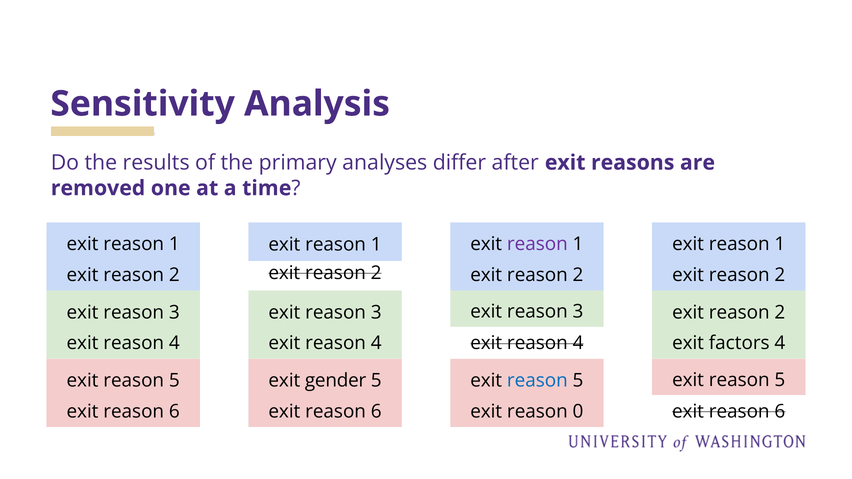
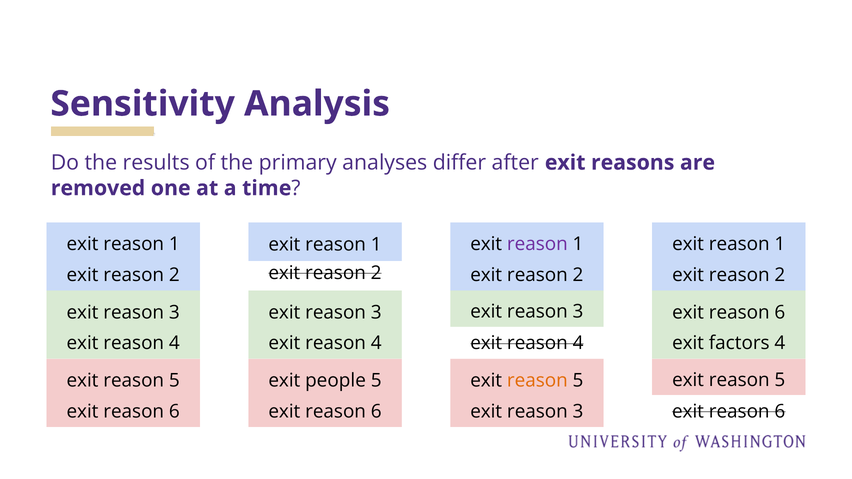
2: 2 -> 6 (780, 312)
gender: gender -> people (336, 381)
reason colour: blue -> orange (537, 381)
0: 0 -> 3 (578, 412)
